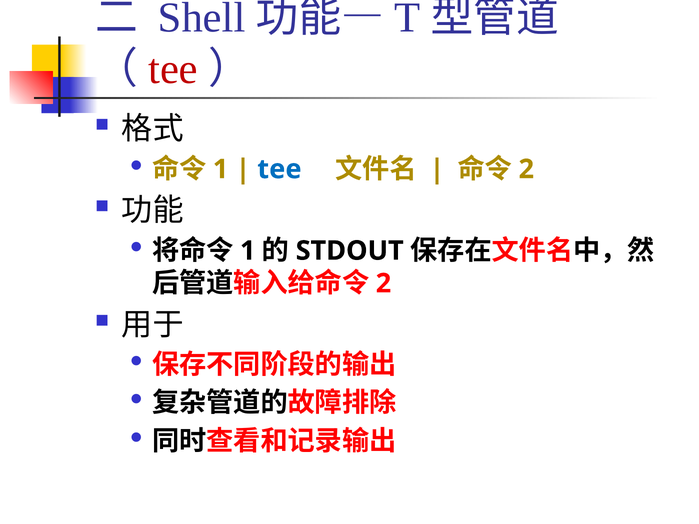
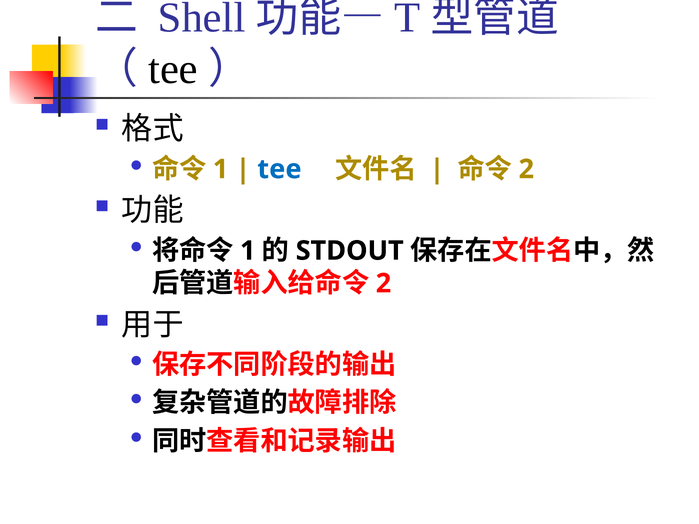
tee colour: red -> black (173, 69)
